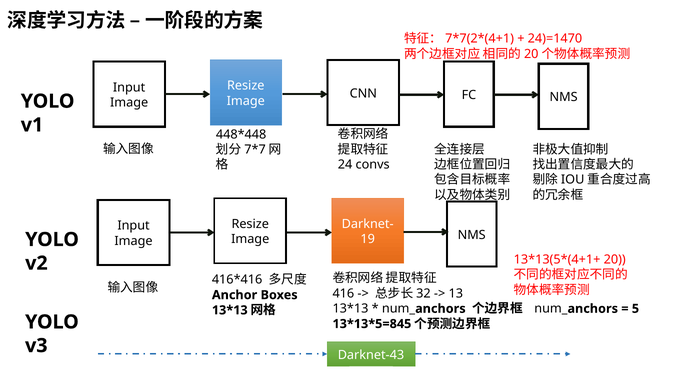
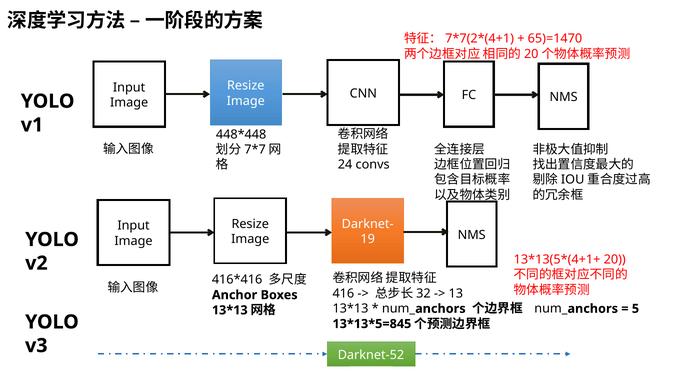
24)=1470: 24)=1470 -> 65)=1470 (555, 39)
Darknet-43: Darknet-43 -> Darknet-52 (371, 355)
